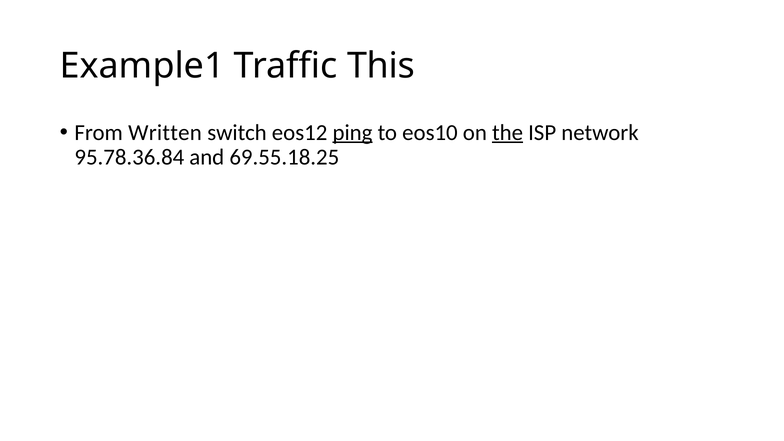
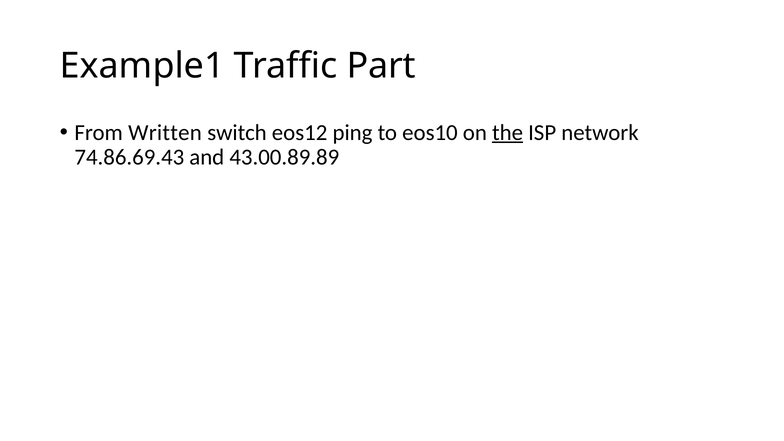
This: This -> Part (381, 66)
ping underline: present -> none (352, 133)
95.78.36.84: 95.78.36.84 -> 74.86.69.43 (129, 157)
69.55.18.25: 69.55.18.25 -> 43.00.89.89 (284, 157)
